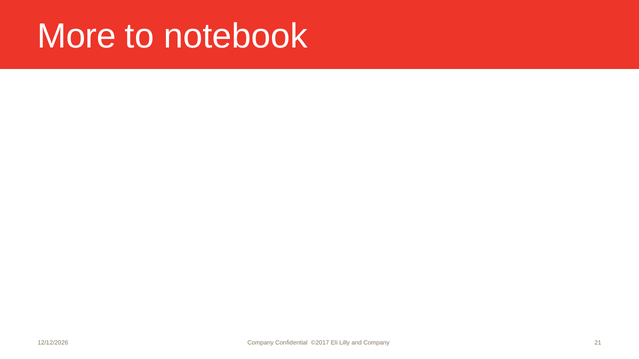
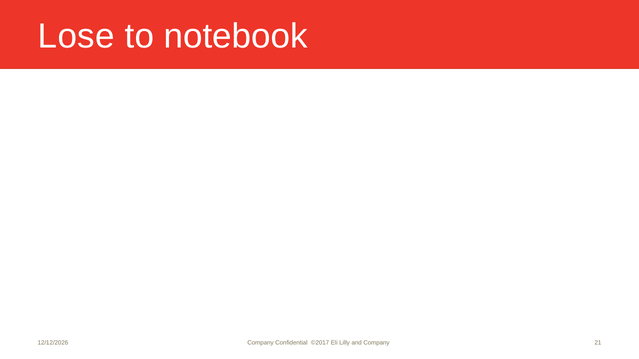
More: More -> Lose (76, 36)
